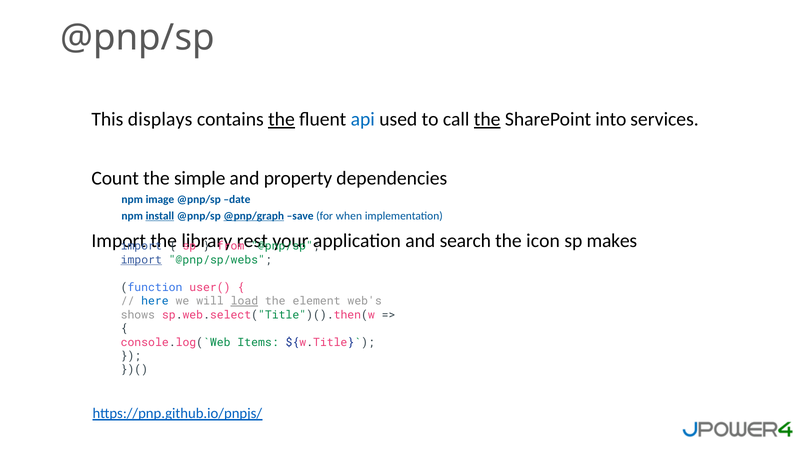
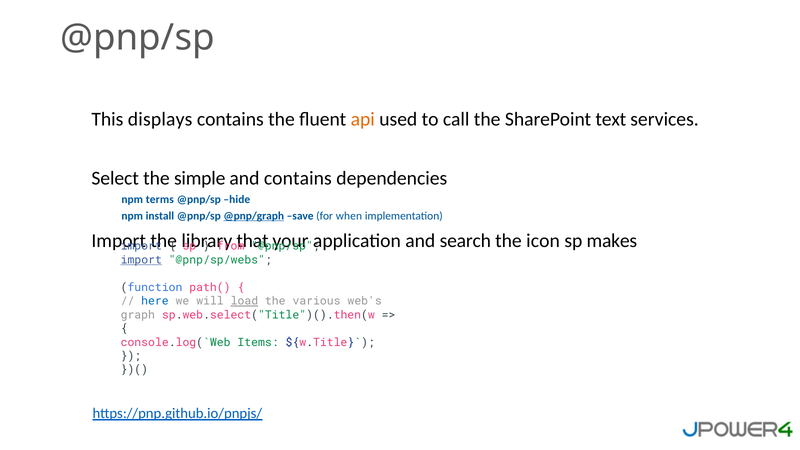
the underline: present -> none (281, 119)
api colour: blue -> orange (363, 119)
the underline: present -> none (487, 119)
into: into -> text (611, 119)
Count: Count -> Select (115, 178)
and property: property -> contains (298, 178)
image: image -> terms (160, 199)
date: date -> hide (237, 199)
install underline: present -> none (160, 216)
rest: rest -> that (252, 241)
user(: user( -> path( (210, 287)
element: element -> various (317, 301)
shows: shows -> graph (138, 315)
